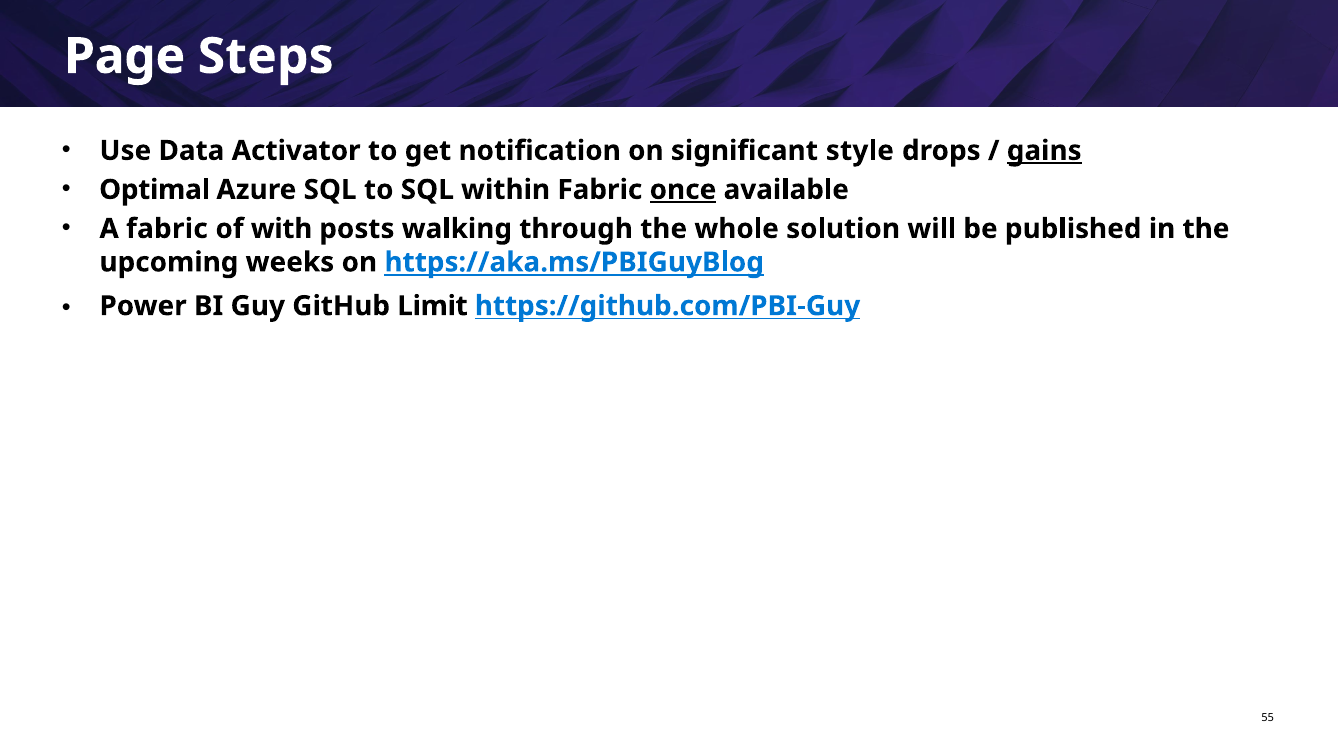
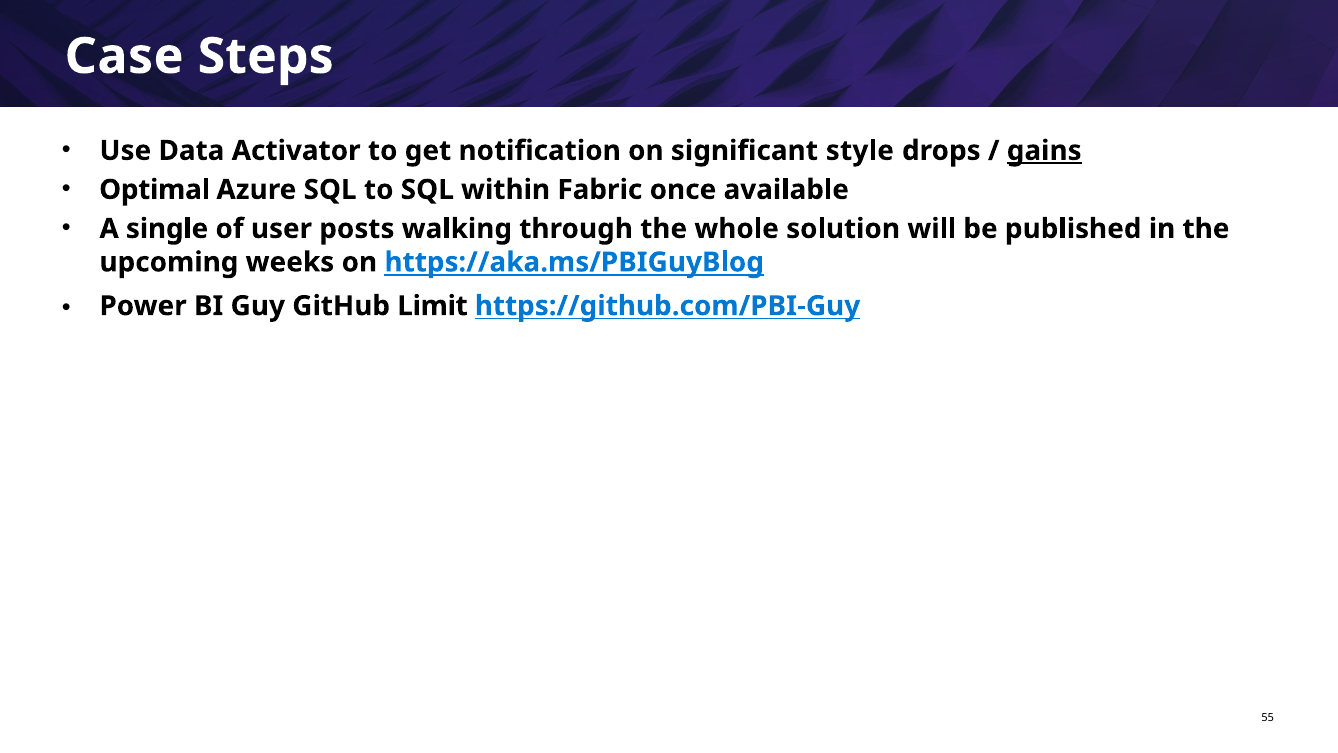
Page: Page -> Case (124, 56)
once underline: present -> none (683, 190)
A fabric: fabric -> single (167, 229)
with: with -> user (281, 229)
